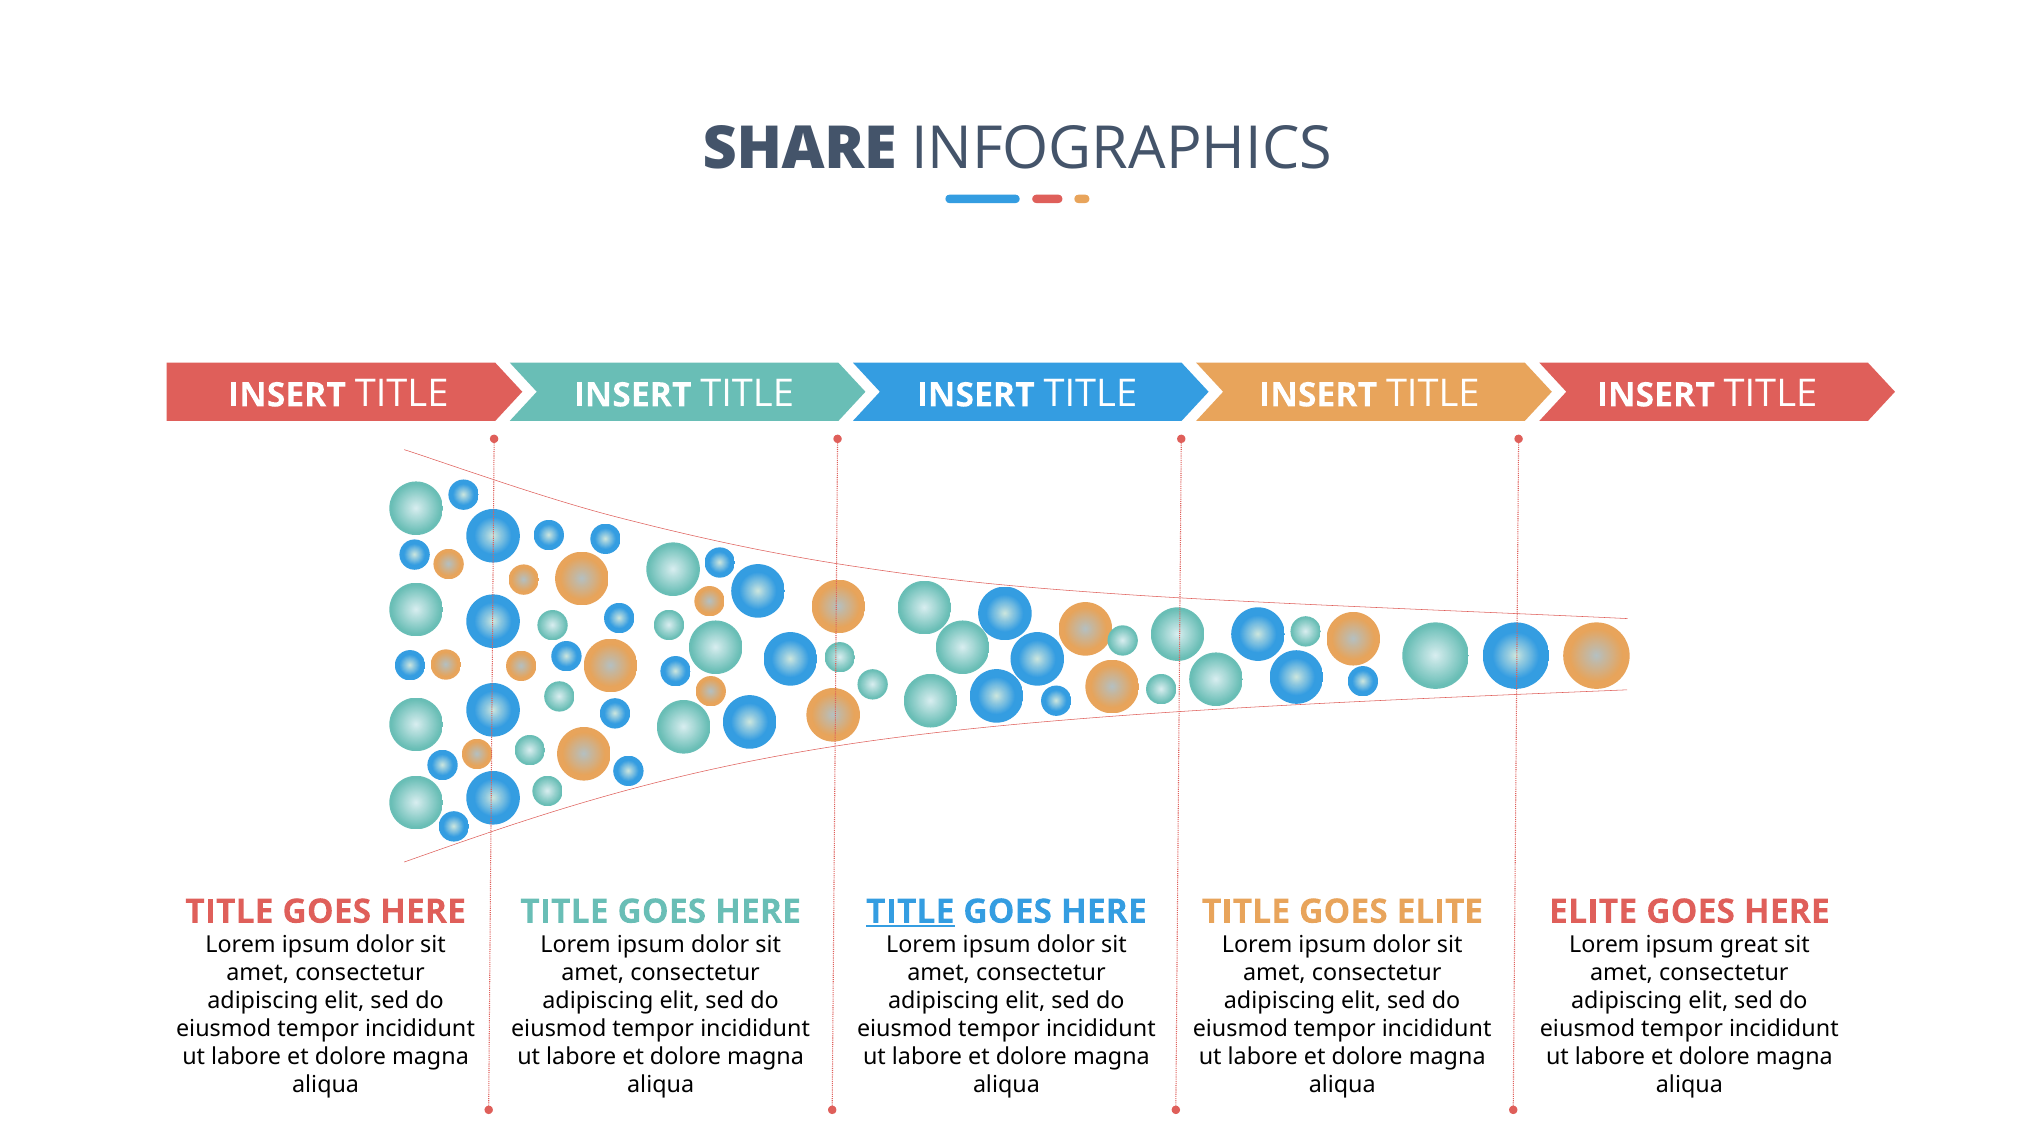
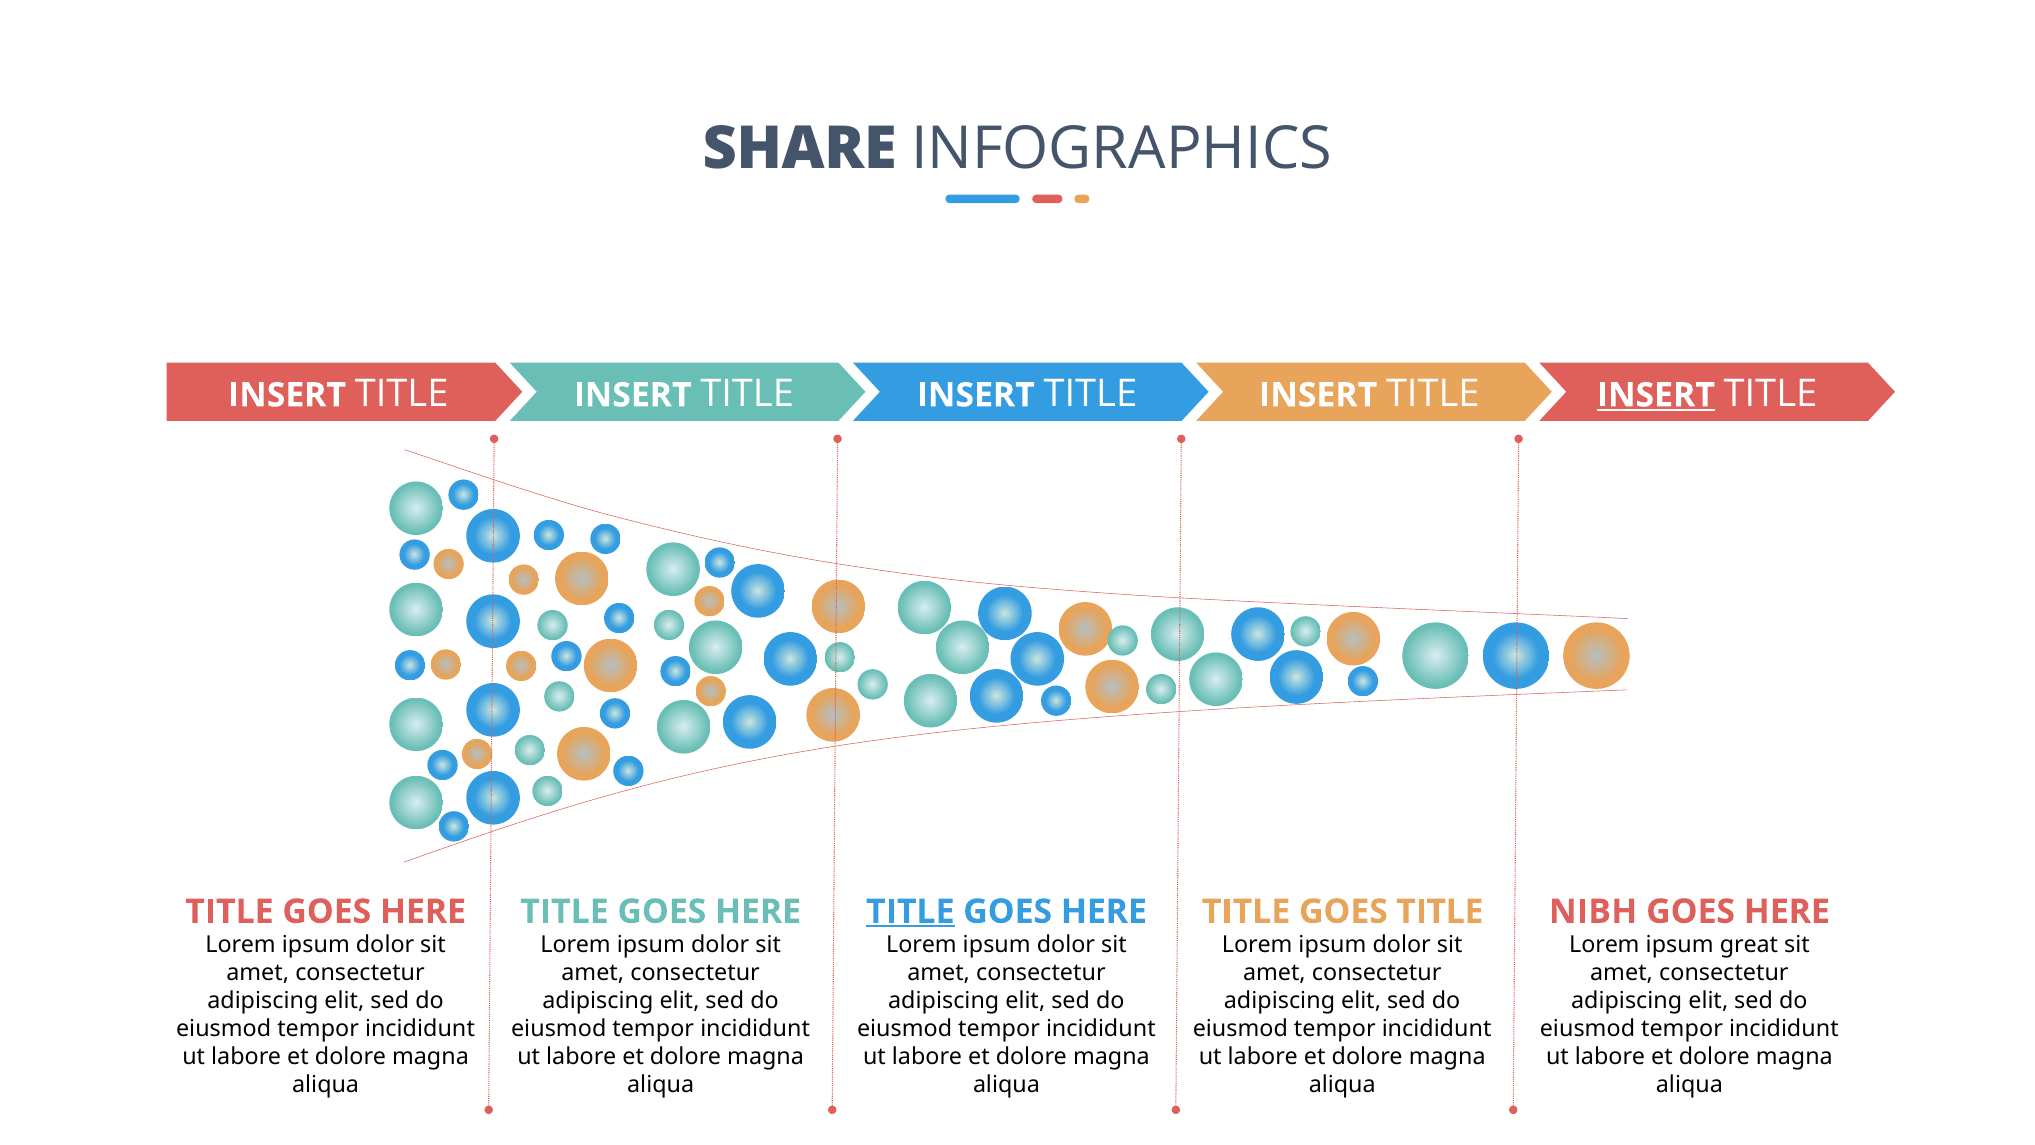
INSERT underline: none -> present (1656, 395)
GOES ELITE: ELITE -> TITLE (1440, 911)
ELITE: ELITE -> NIBH (1593, 911)
